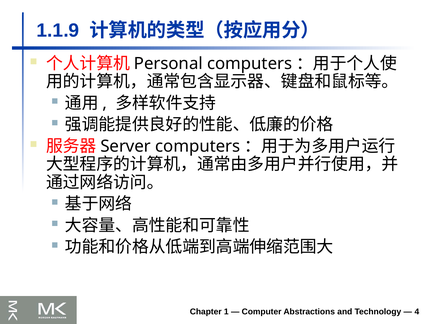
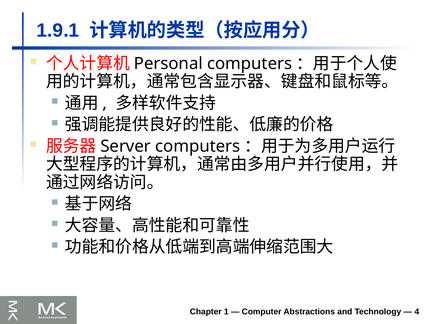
1.1.9: 1.1.9 -> 1.9.1 (58, 31)
